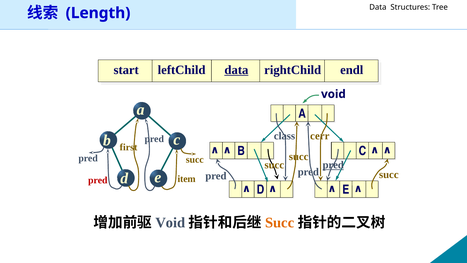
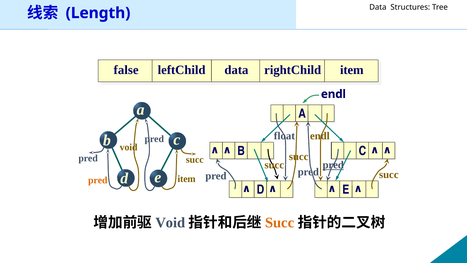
start: start -> false (126, 70)
data underline: present -> none (236, 70)
rightChild endl: endl -> item (352, 70)
void: void -> endl (333, 94)
class: class -> float (284, 136)
cerr: cerr -> endl (320, 136)
first: first -> void (129, 147)
pred colour: red -> orange (98, 180)
